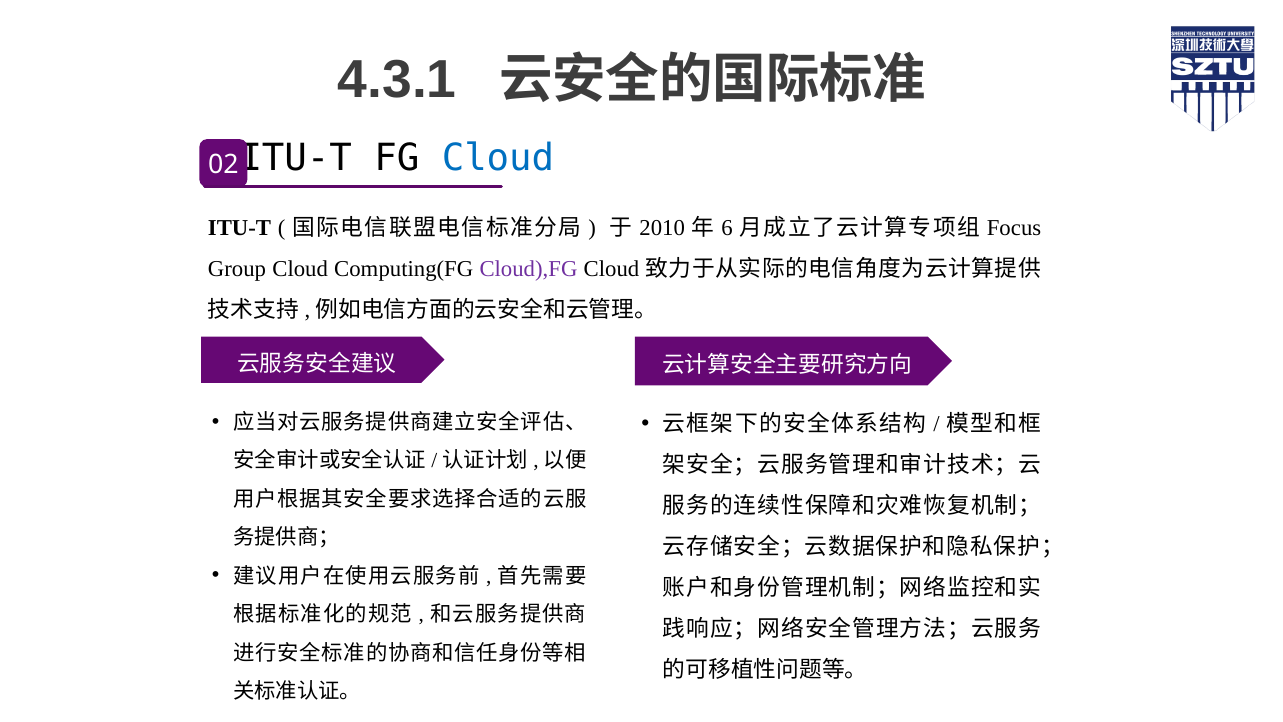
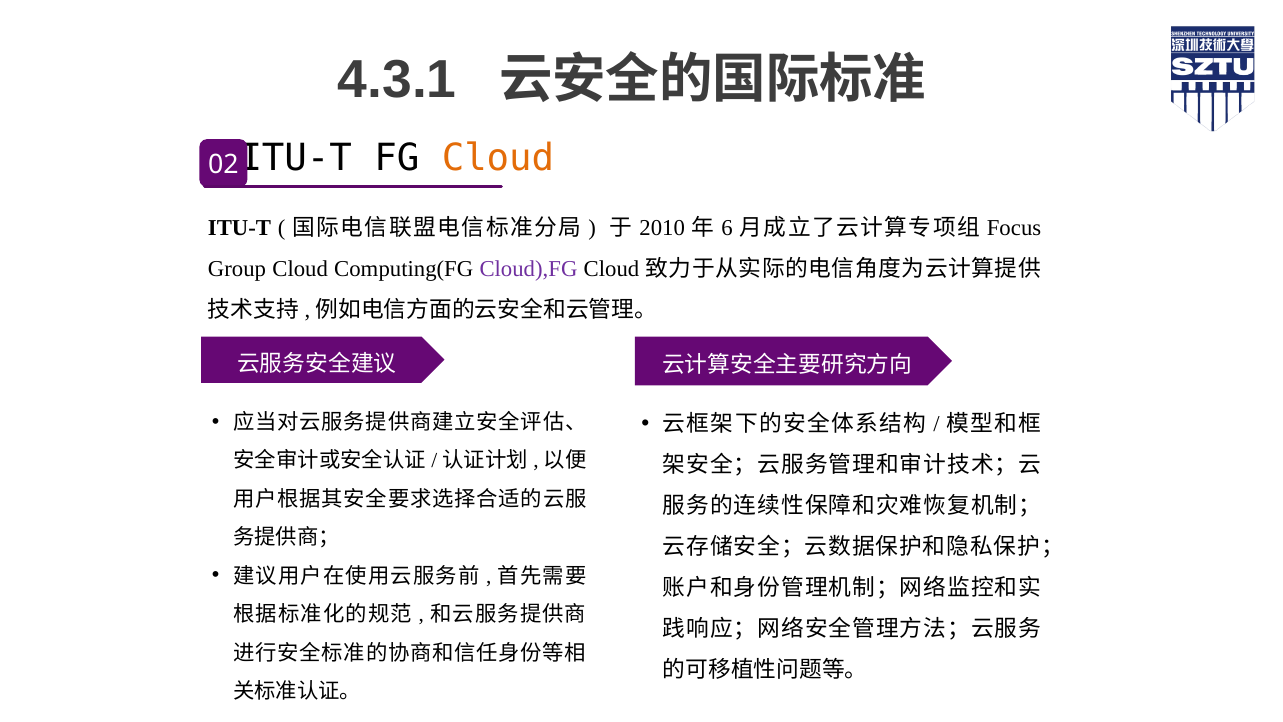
Cloud colour: blue -> orange (498, 159)
